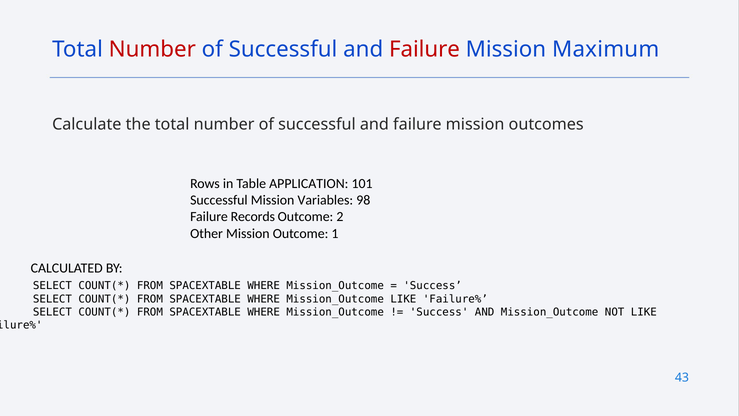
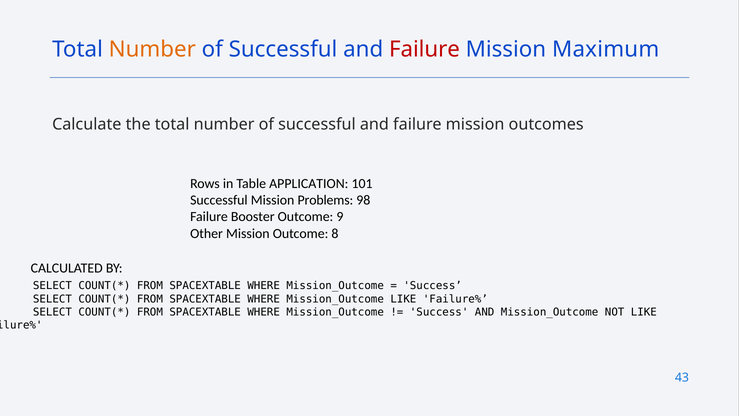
Number colour: red -> orange (152, 49)
Variables: Variables -> Problems (325, 200)
Records: Records -> Booster (253, 217)
2: 2 -> 9 (340, 217)
1: 1 -> 8 (335, 233)
